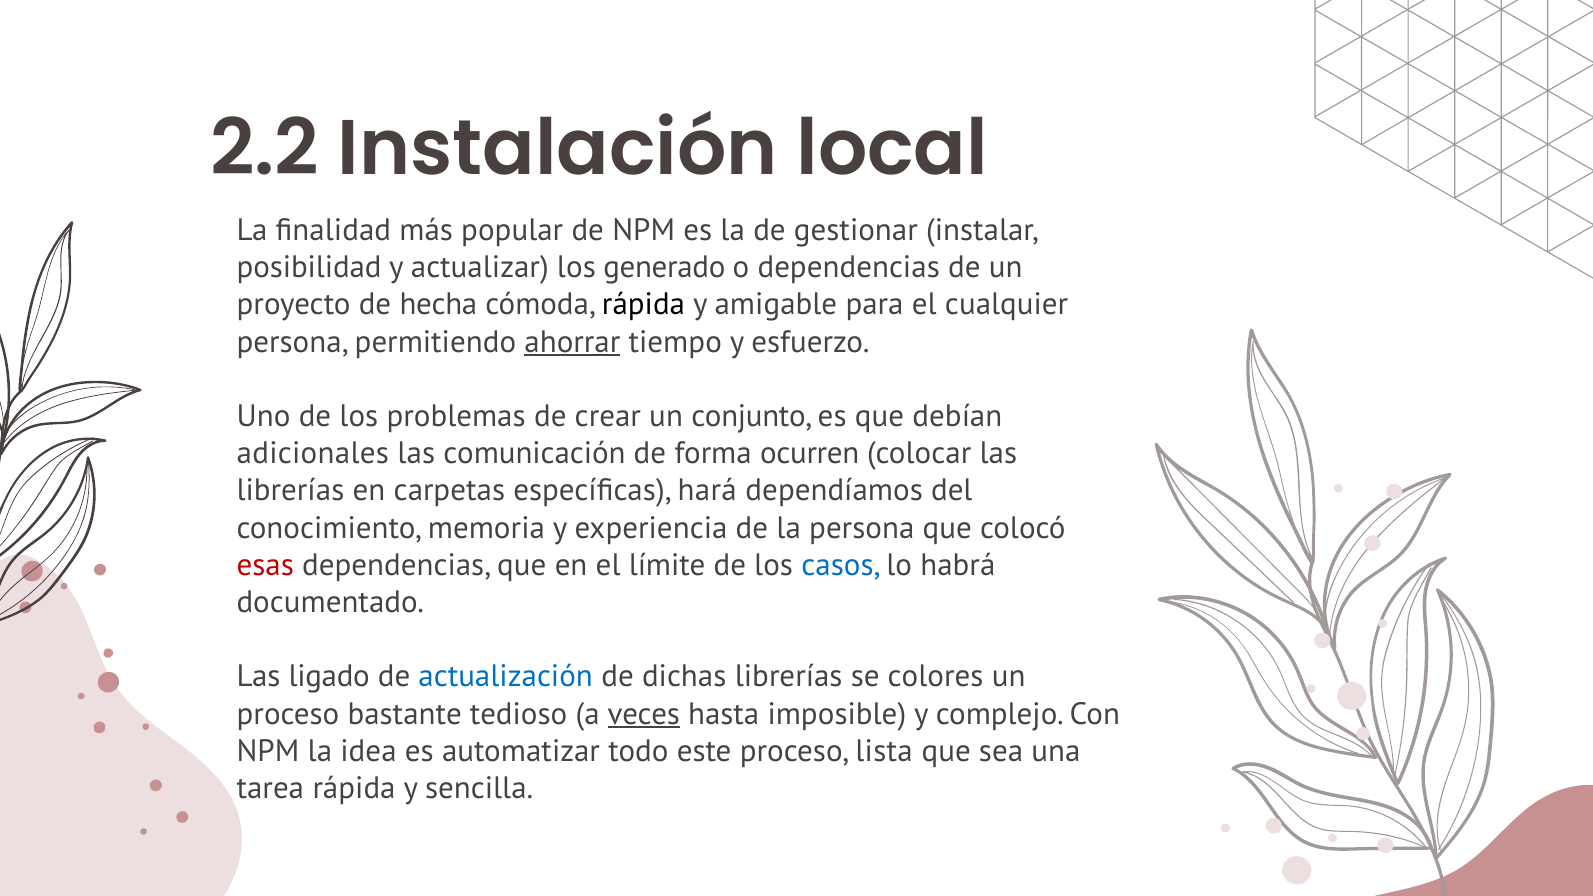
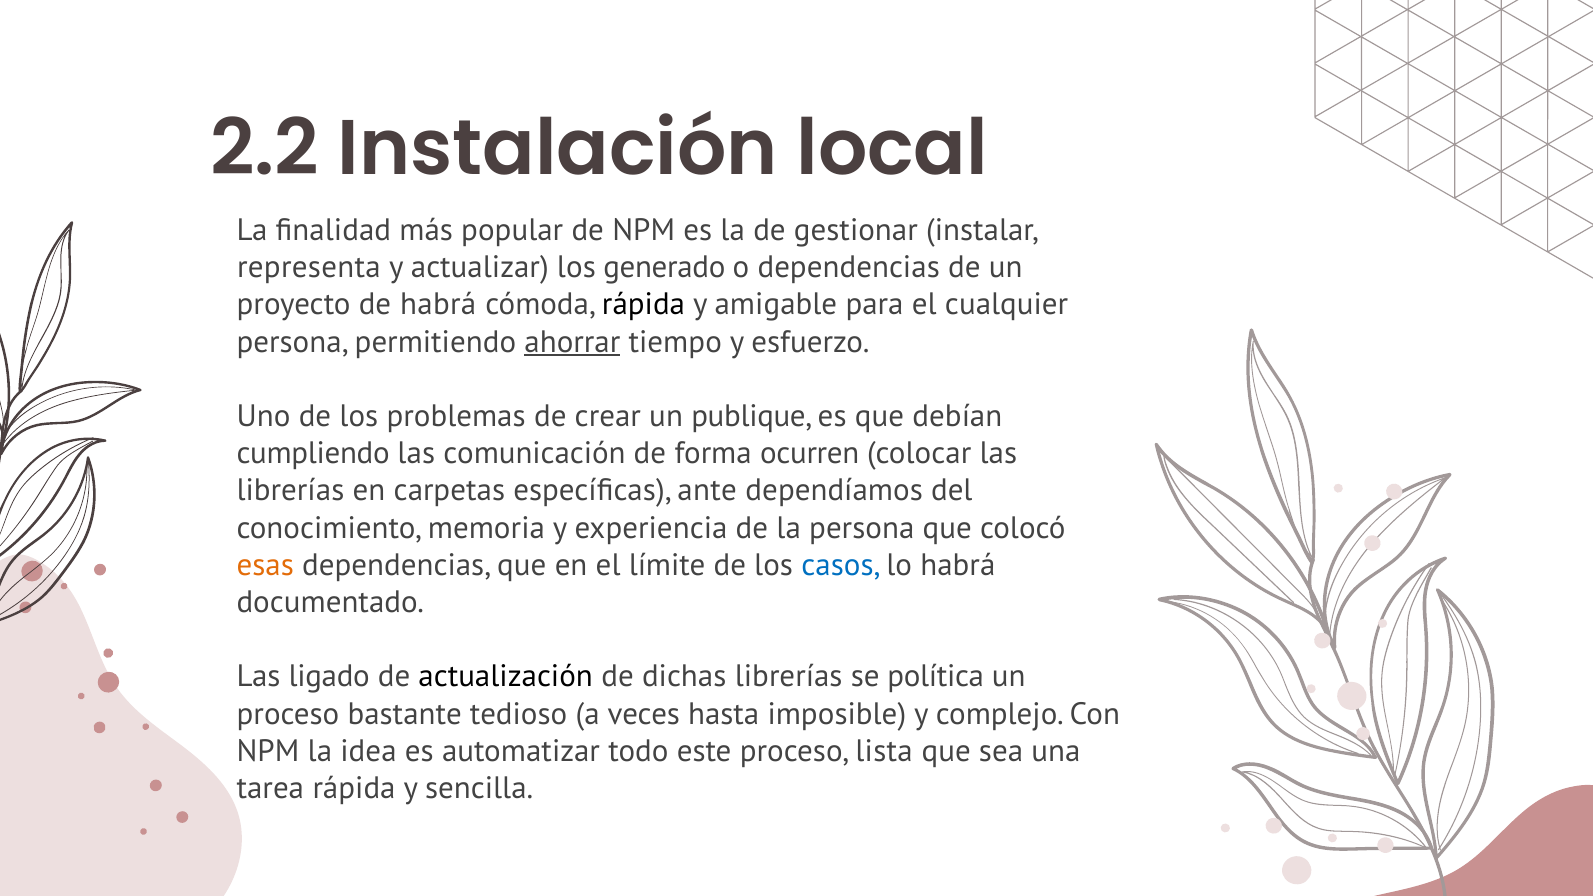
posibilidad: posibilidad -> representa (309, 268)
de hecha: hecha -> habrá (438, 305)
conjunto: conjunto -> publique (752, 416)
adicionales: adicionales -> cumpliendo (313, 454)
hará: hará -> ante (707, 491)
esas colour: red -> orange (265, 565)
actualización colour: blue -> black (506, 677)
colores: colores -> política (936, 677)
veces underline: present -> none (644, 714)
